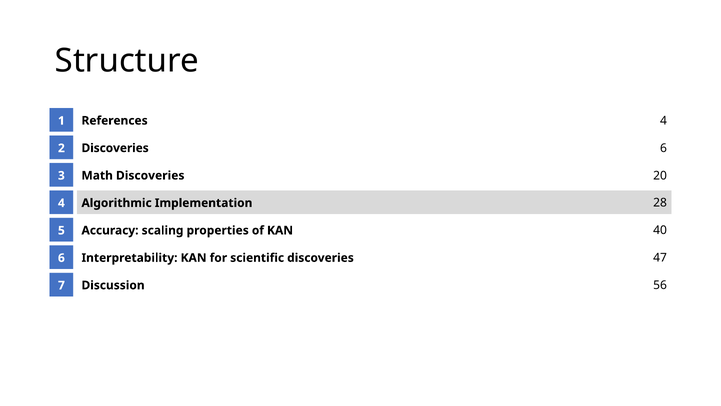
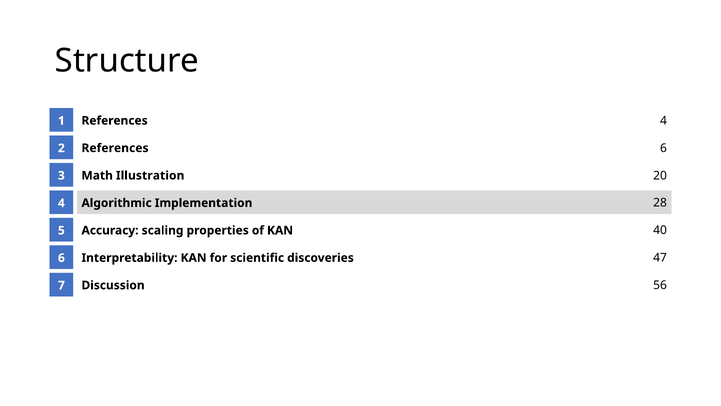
Discoveries: Discoveries -> References (115, 148)
Math Discoveries: Discoveries -> Illustration (150, 175)
